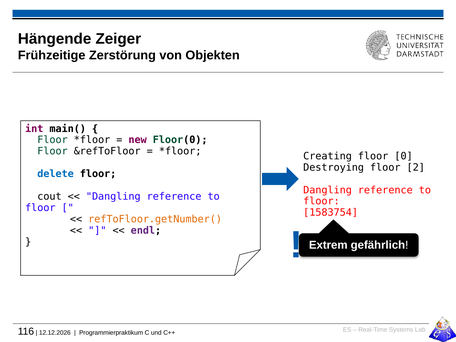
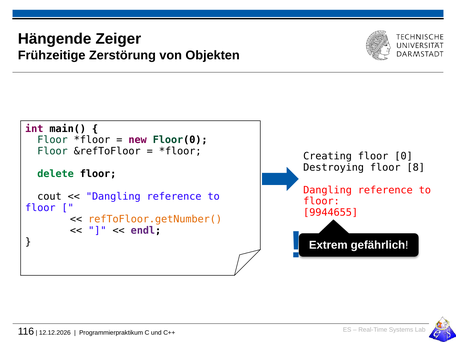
2: 2 -> 8 (416, 167)
delete colour: blue -> green (56, 174)
1583754: 1583754 -> 9944655 (331, 213)
